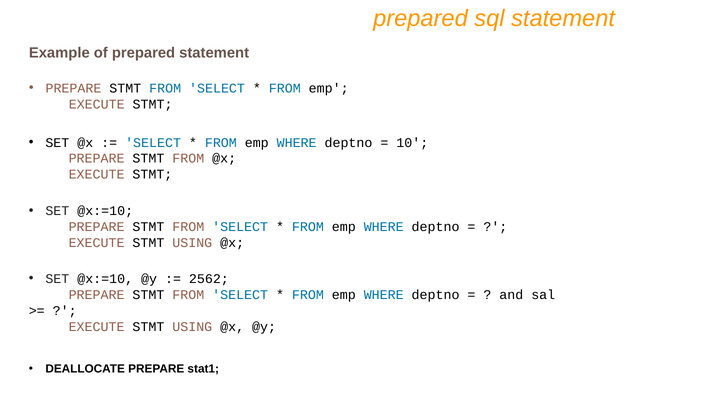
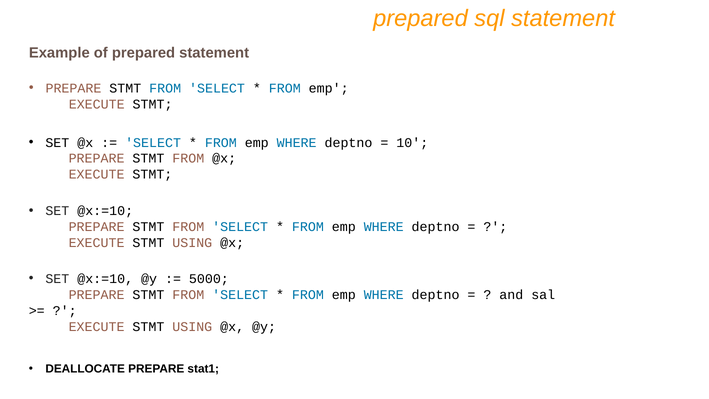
2562: 2562 -> 5000 (209, 279)
